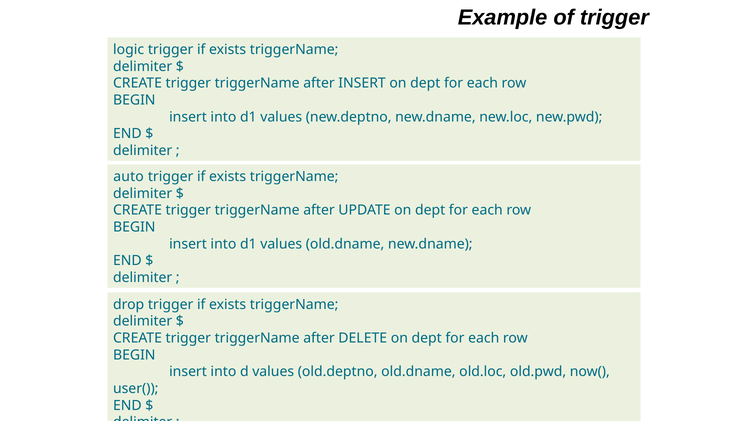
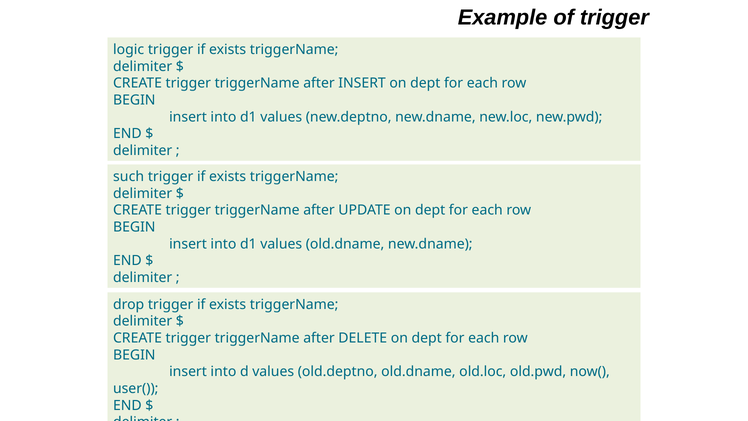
auto: auto -> such (129, 176)
